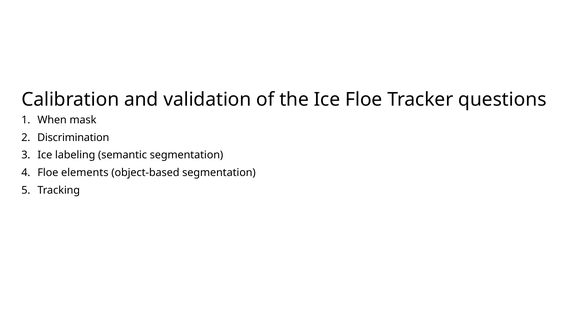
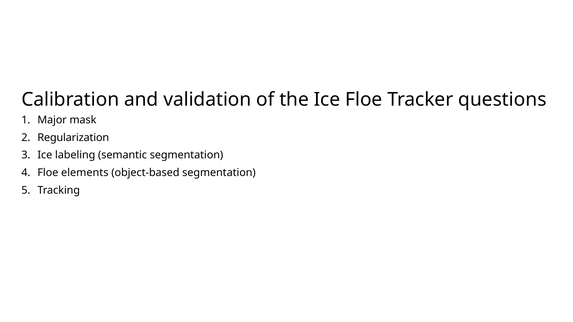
When: When -> Major (52, 120)
Discrimination: Discrimination -> Regularization (73, 138)
